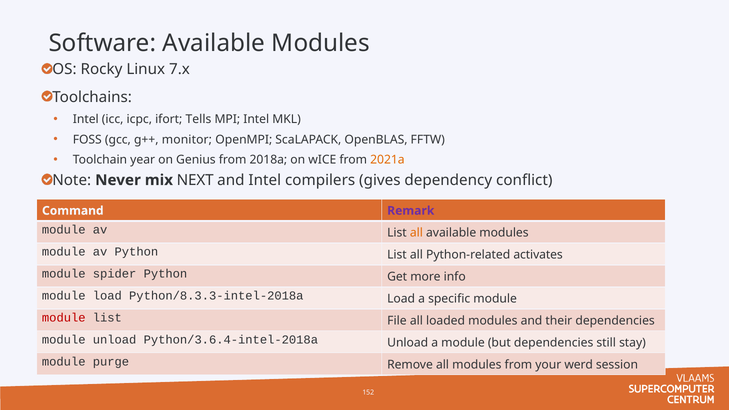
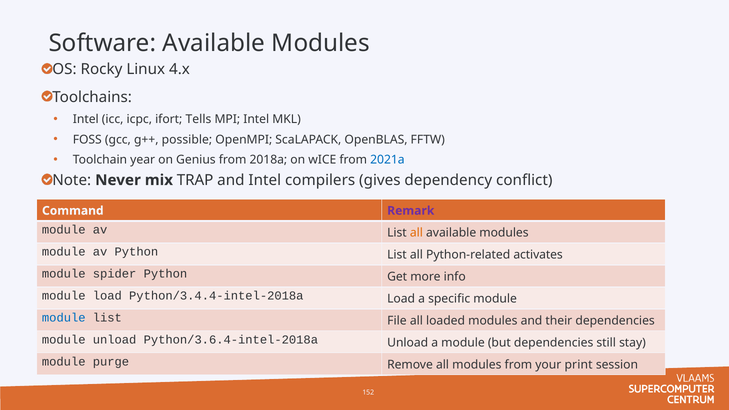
7.x: 7.x -> 4.x (179, 69)
monitor: monitor -> possible (187, 140)
2021a colour: orange -> blue (387, 160)
NEXT: NEXT -> TRAP (195, 180)
Python/8.3.3-intel-2018a: Python/8.3.3-intel-2018a -> Python/3.4.4-intel-2018a (216, 296)
module colour: red -> blue (64, 318)
werd: werd -> print (579, 365)
